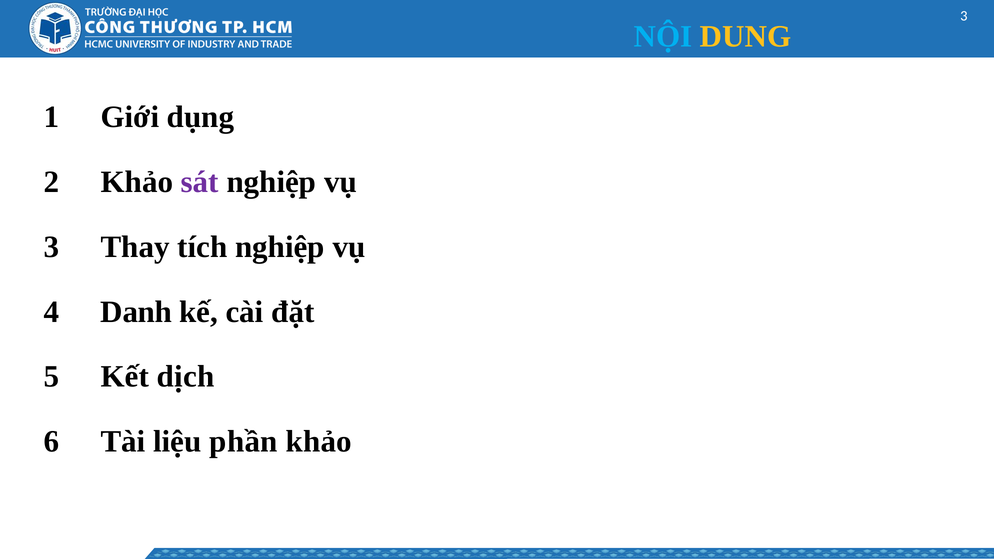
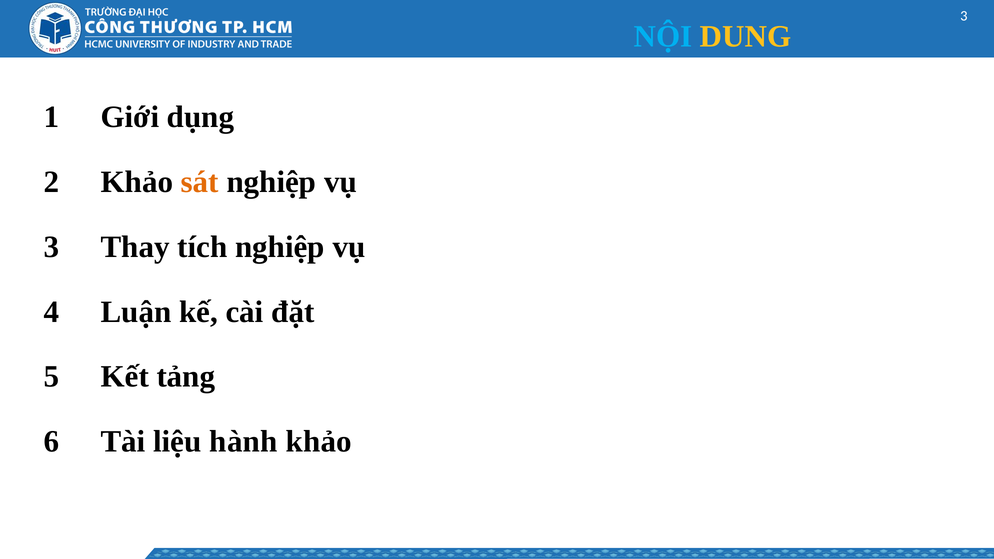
sát colour: purple -> orange (200, 182)
Danh: Danh -> Luận (136, 312)
dịch: dịch -> tảng (186, 377)
phần: phần -> hành (244, 442)
